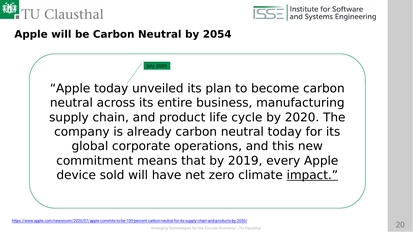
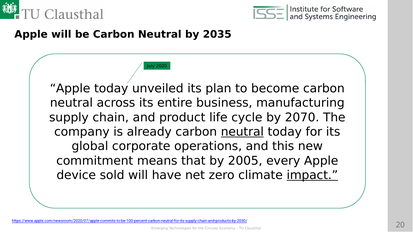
2054: 2054 -> 2035 (217, 34)
by 2020: 2020 -> 2070 (302, 118)
neutral underline: none -> present (242, 132)
2019: 2019 -> 2005 (245, 161)
